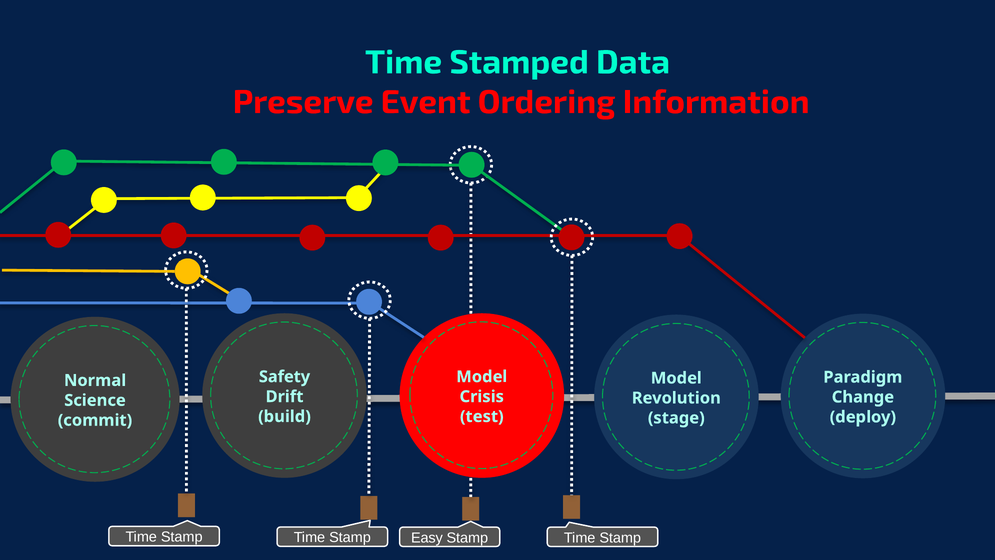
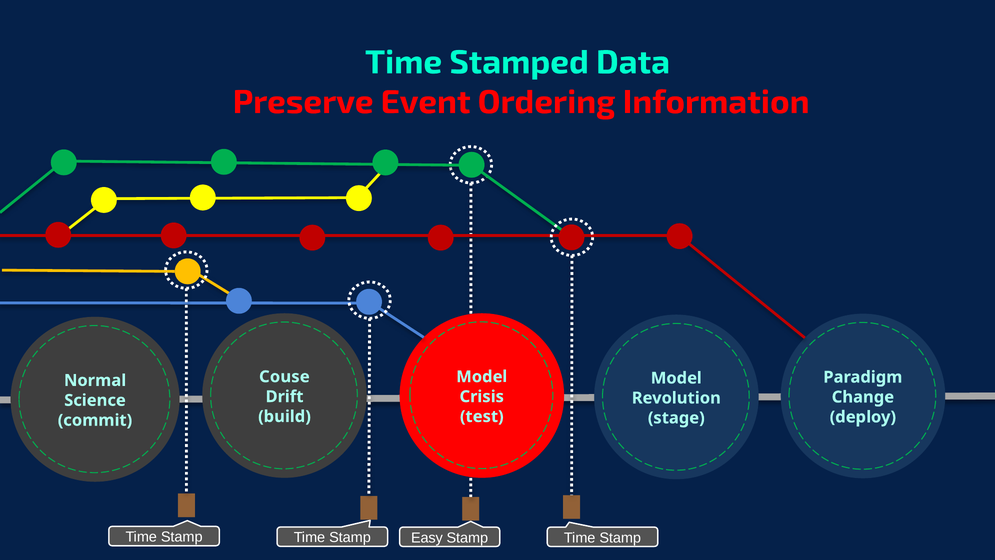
Safety: Safety -> Couse (284, 377)
